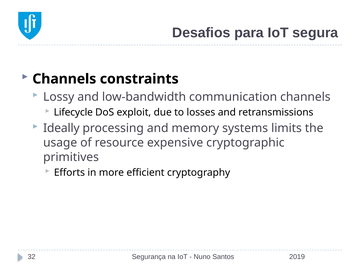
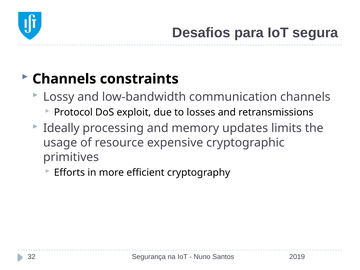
Lifecycle: Lifecycle -> Protocol (73, 112)
systems: systems -> updates (245, 128)
